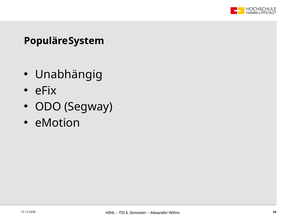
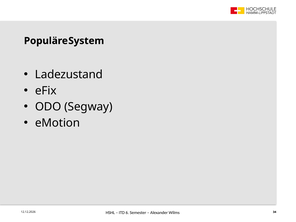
Unabhängig: Unabhängig -> Ladezustand (69, 75)
